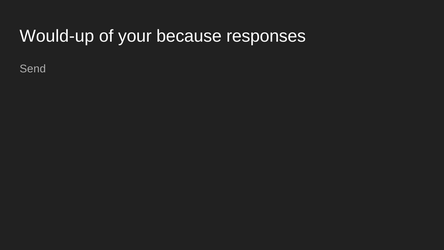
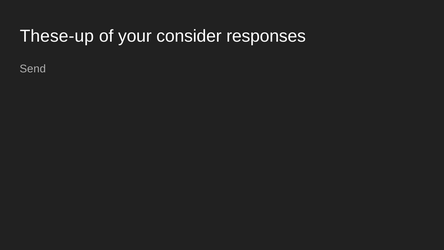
Would-up: Would-up -> These-up (57, 36)
because: because -> consider (189, 36)
